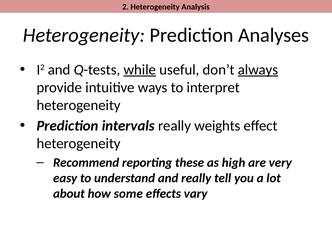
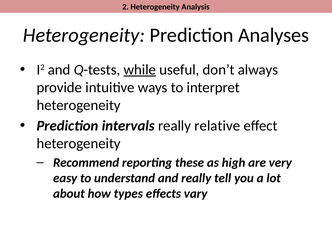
always underline: present -> none (258, 70)
weights: weights -> relative (217, 126)
some: some -> types (128, 194)
